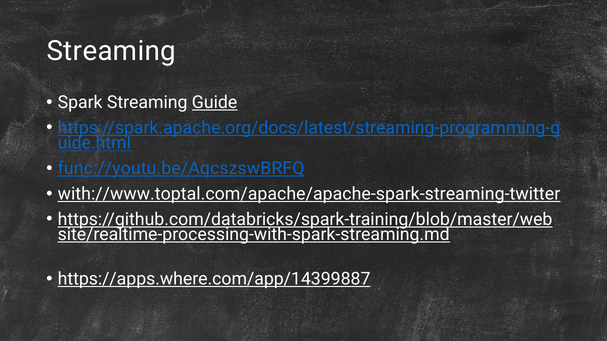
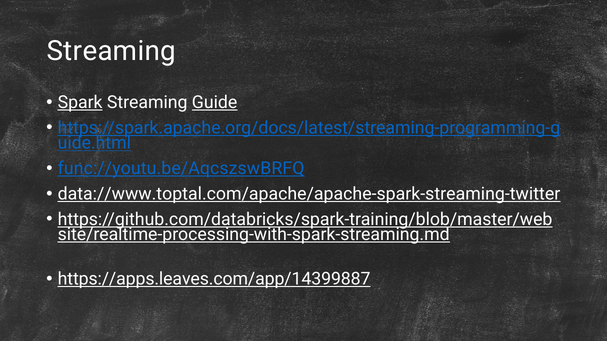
Spark underline: none -> present (80, 103)
with://www.toptal.com/apache/apache-spark-streaming-twitter: with://www.toptal.com/apache/apache-spark-streaming-twitter -> data://www.toptal.com/apache/apache-spark-streaming-twitter (309, 194)
https://apps.where.com/app/14399887: https://apps.where.com/app/14399887 -> https://apps.leaves.com/app/14399887 (214, 279)
